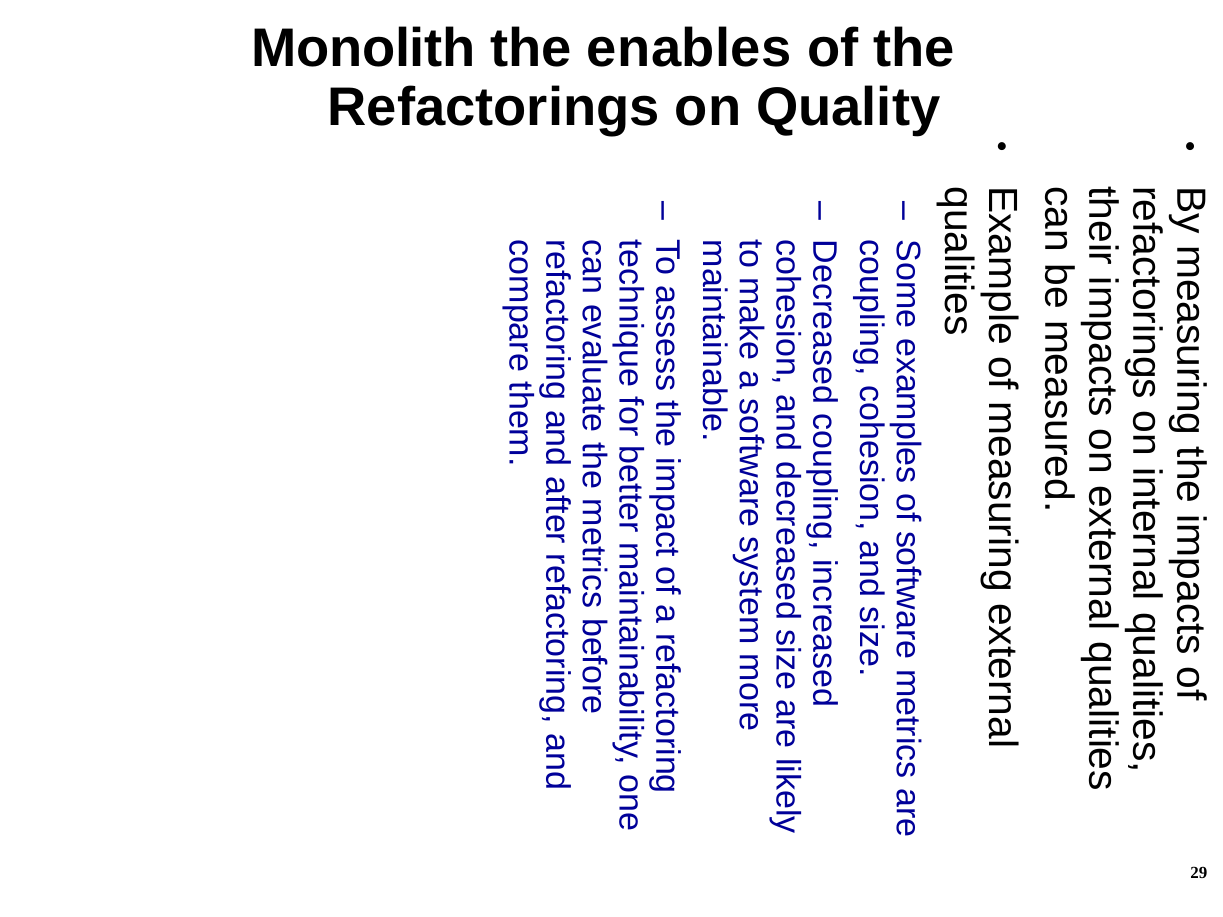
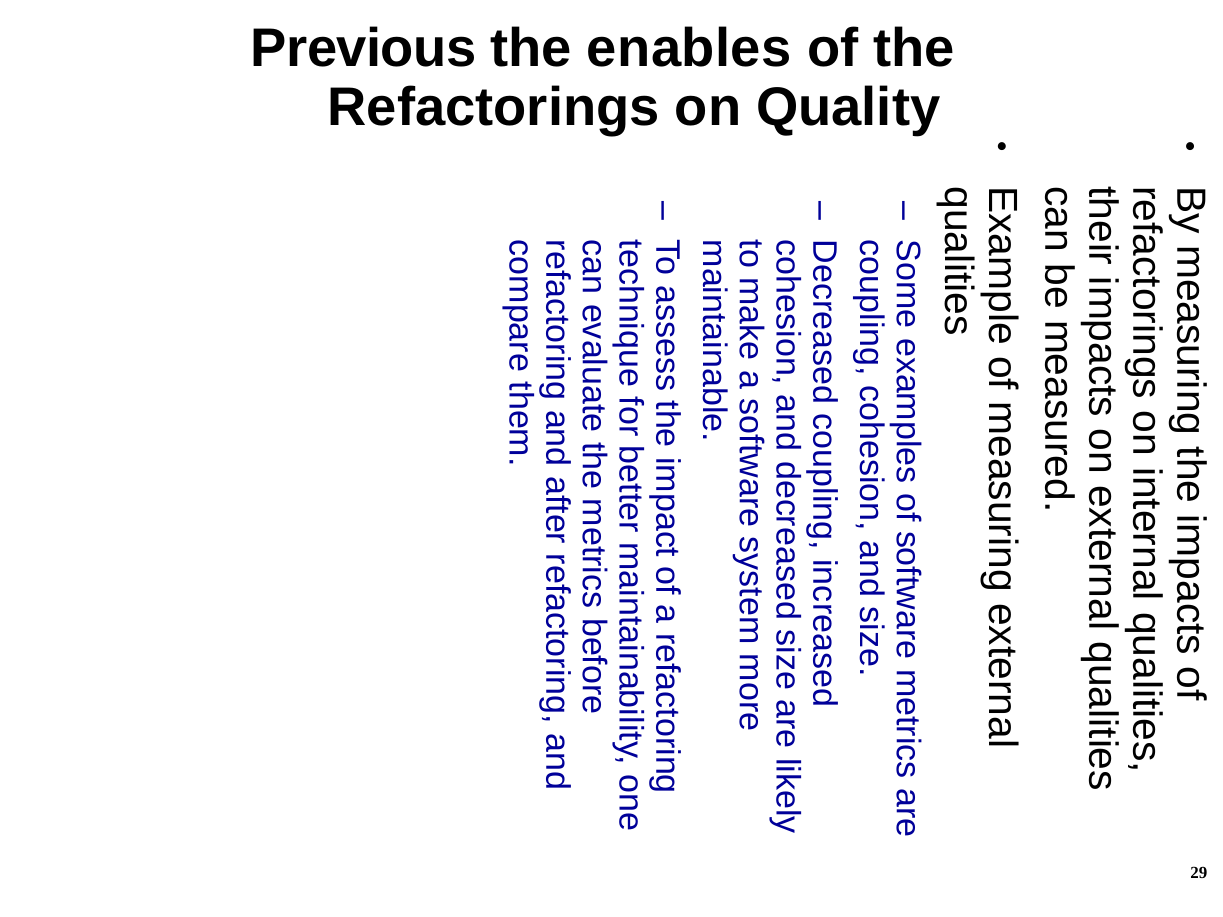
Monolith: Monolith -> Previous (364, 49)
